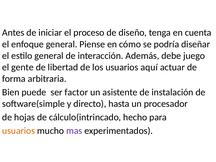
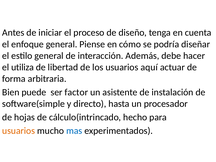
juego: juego -> hacer (194, 56)
gente: gente -> utiliza (23, 67)
mas colour: purple -> blue (74, 131)
